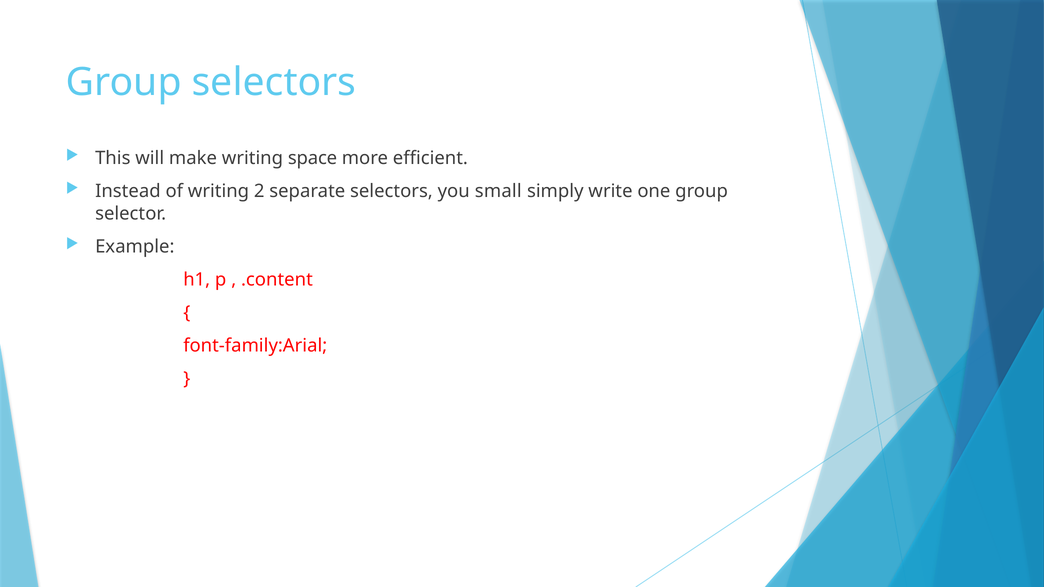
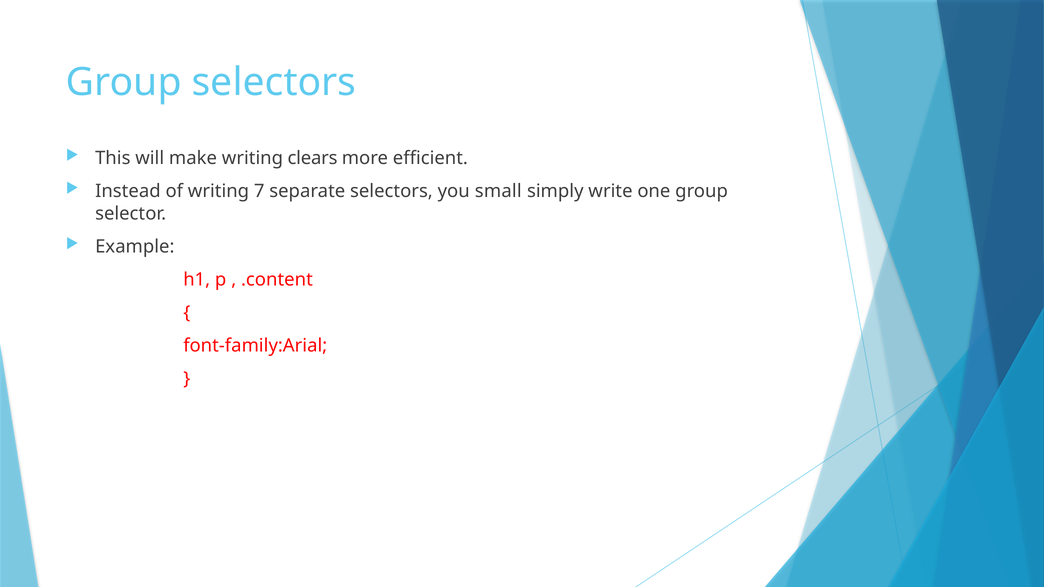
space: space -> clears (313, 158)
2: 2 -> 7 (259, 191)
